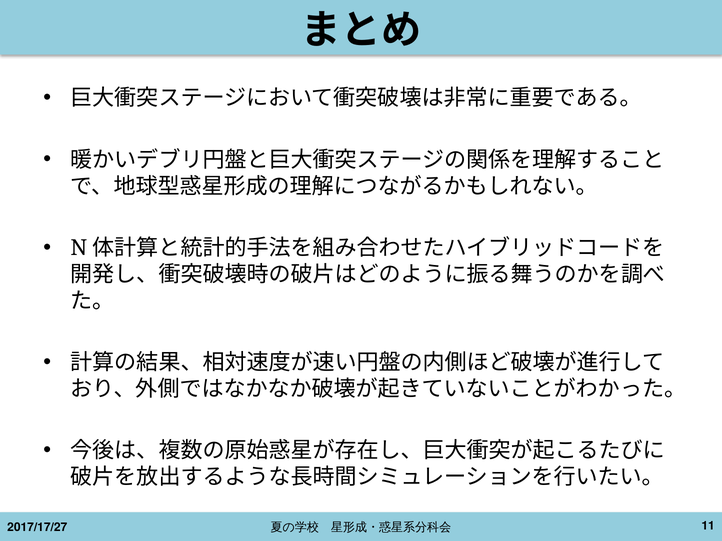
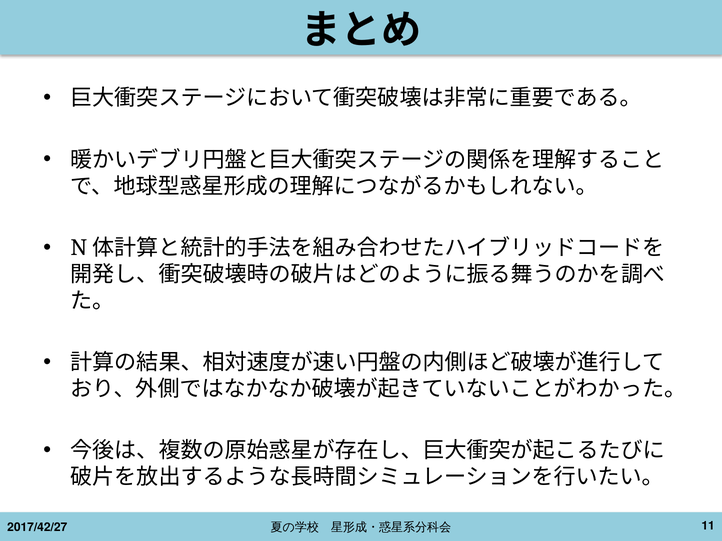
2017/17/27: 2017/17/27 -> 2017/42/27 (37, 528)
